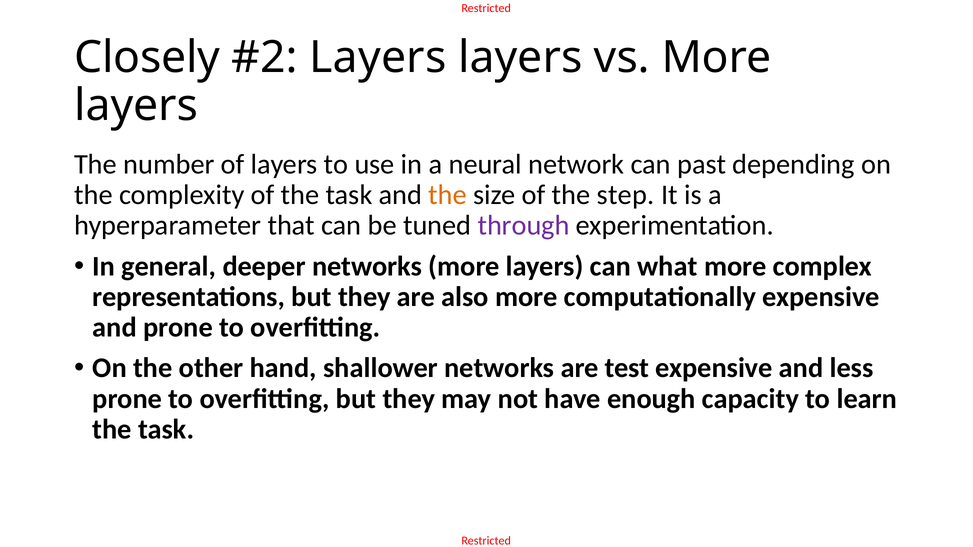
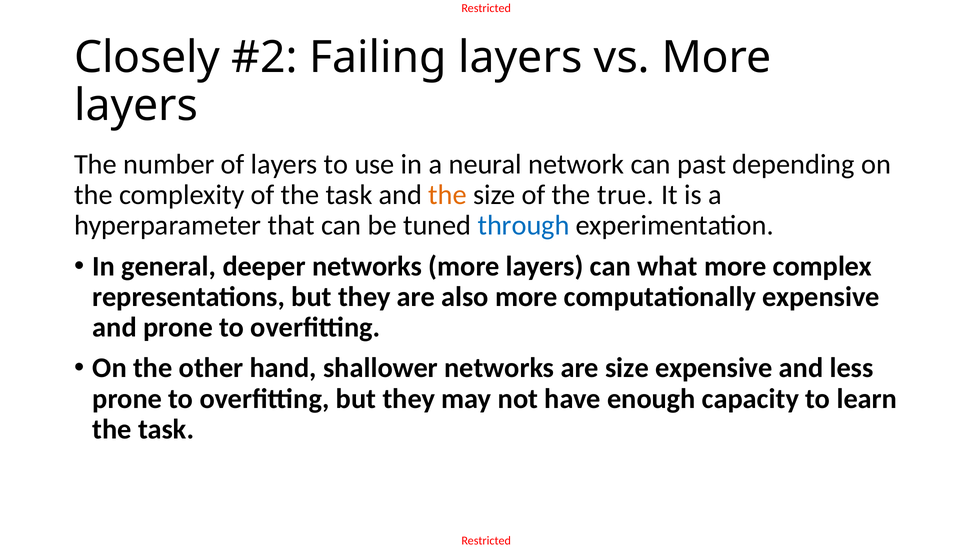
Layers: Layers -> Failing (378, 58)
step: step -> true (626, 195)
through colour: purple -> blue (524, 226)
are test: test -> size (627, 368)
